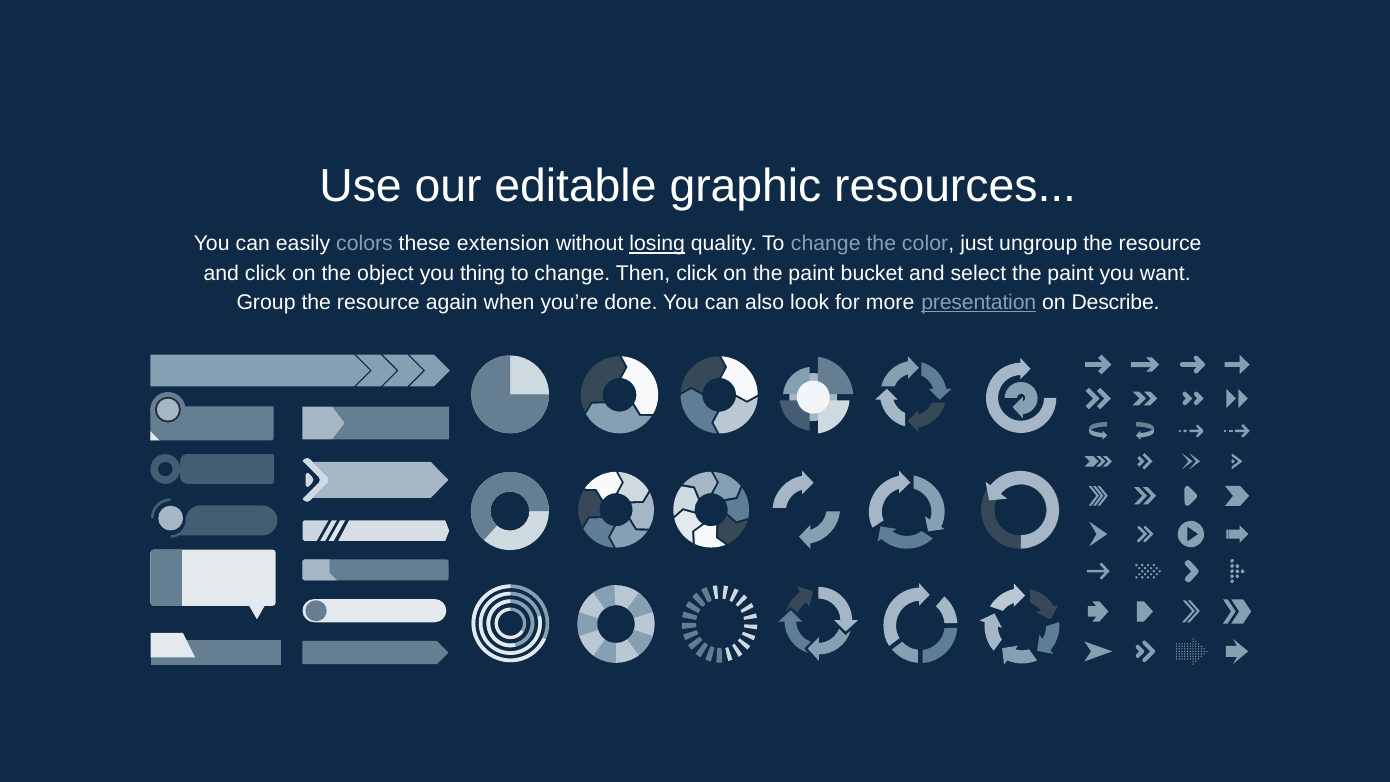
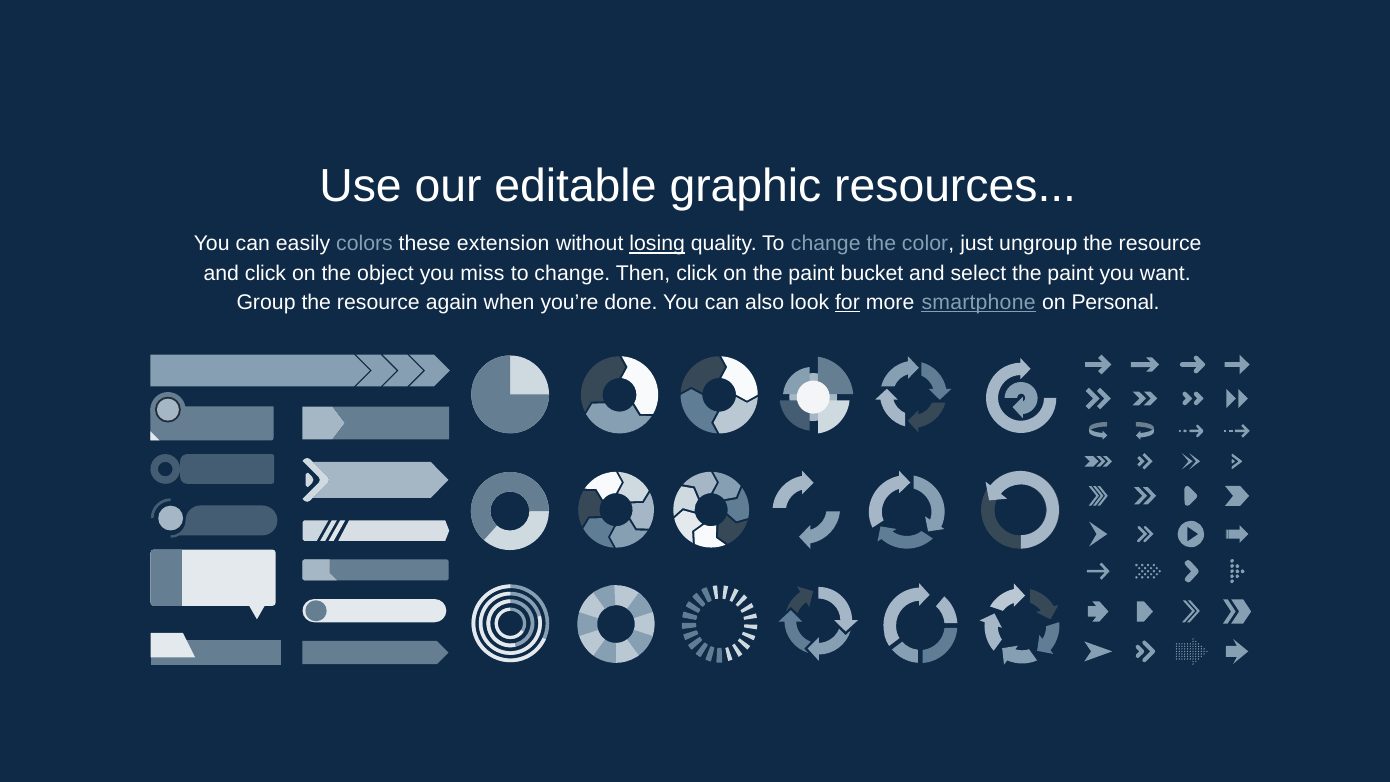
thing: thing -> miss (482, 273)
for underline: none -> present (847, 302)
presentation: presentation -> smartphone (979, 302)
Describe: Describe -> Personal (1116, 302)
